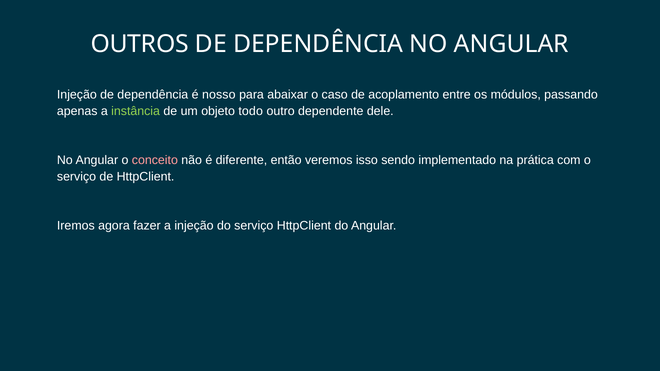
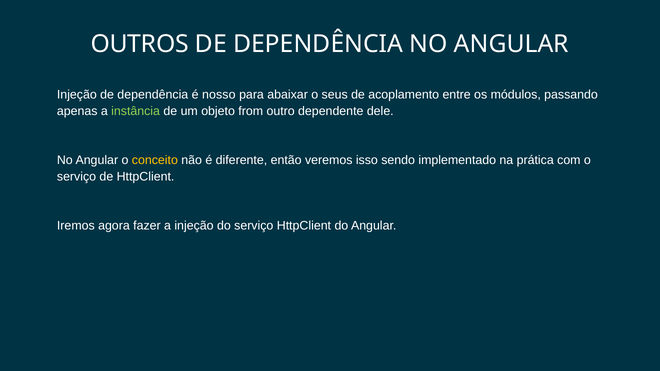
caso: caso -> seus (335, 95)
todo: todo -> from (251, 111)
conceito colour: pink -> yellow (155, 160)
